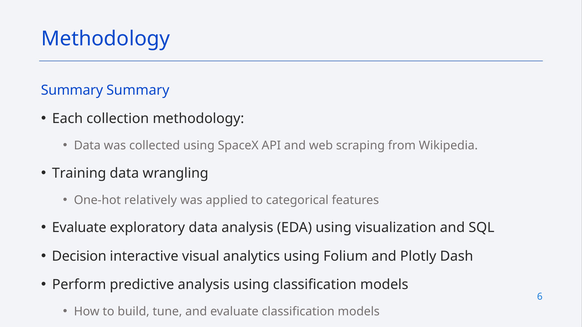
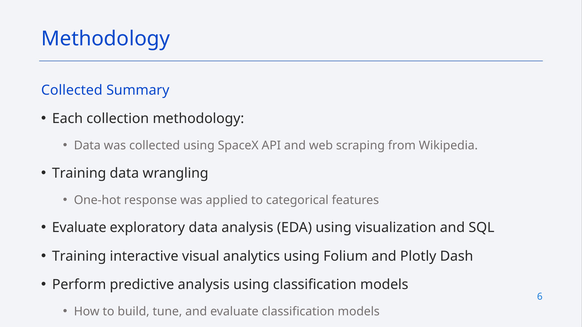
Summary: Summary -> Collected (72, 90)
relatively: relatively -> response (151, 200)
Decision: Decision -> Training (79, 256)
